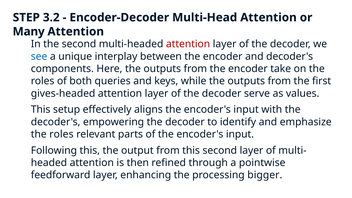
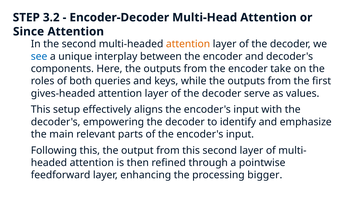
Many: Many -> Since (29, 32)
attention colour: red -> orange (188, 44)
roles: roles -> main (61, 134)
